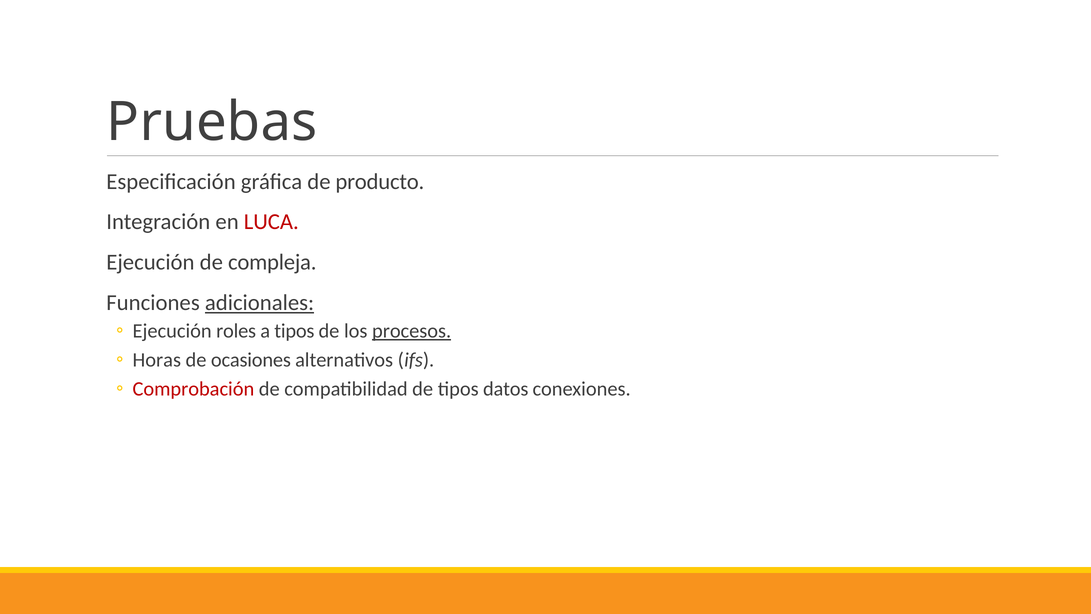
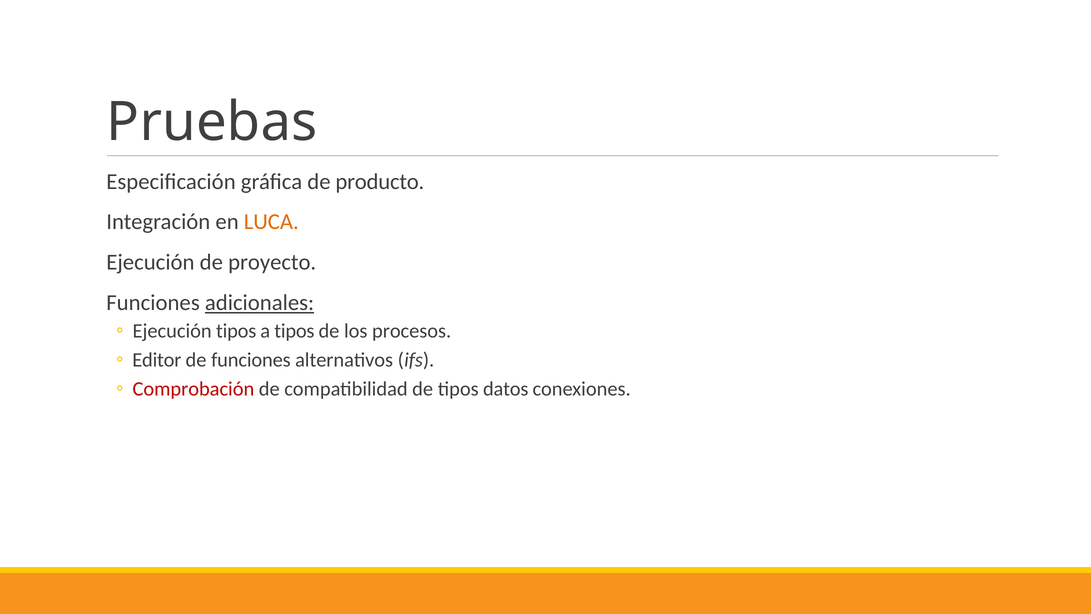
LUCA colour: red -> orange (271, 222)
compleja: compleja -> proyecto (272, 262)
Ejecución roles: roles -> tipos (236, 331)
procesos underline: present -> none (412, 331)
Horas: Horas -> Editor (157, 360)
de ocasiones: ocasiones -> funciones (251, 360)
